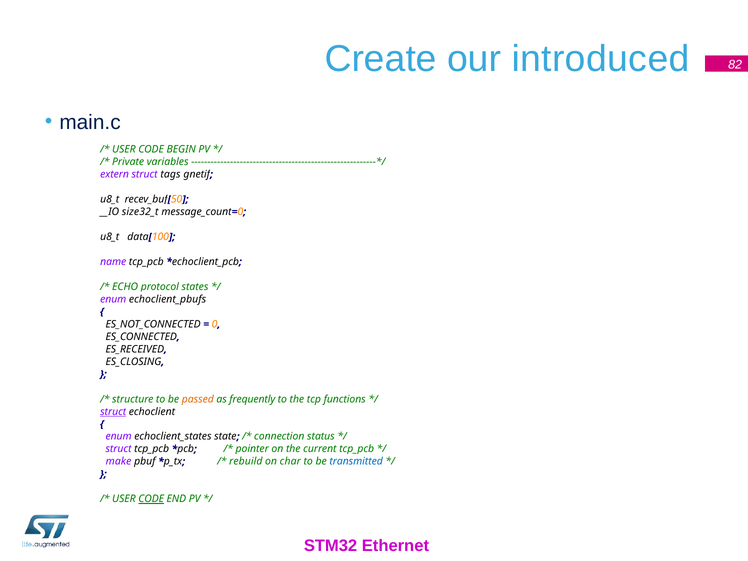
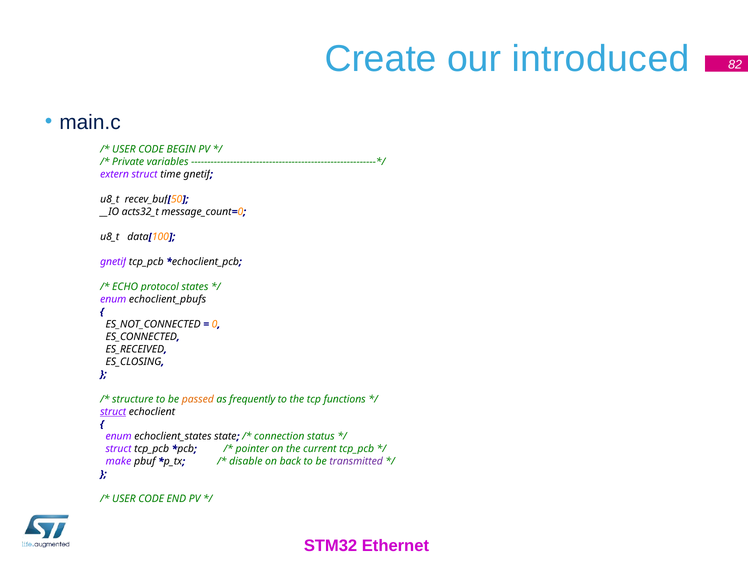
tags: tags -> time (171, 174)
size32_t: size32_t -> acts32_t (140, 212)
name: name -> gnetif (113, 262)
rebuild: rebuild -> disable (246, 462)
char: char -> back (290, 462)
transmitted colour: blue -> purple (356, 462)
CODE underline: present -> none (151, 499)
